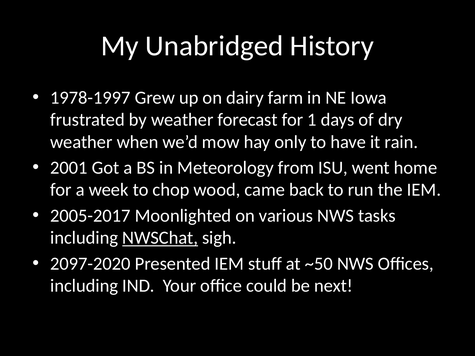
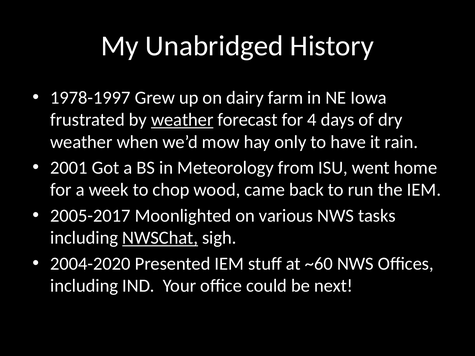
weather underline: none -> present (182, 120)
1: 1 -> 4 (312, 120)
2097-2020: 2097-2020 -> 2004-2020 (90, 264)
~50: ~50 -> ~60 (319, 264)
